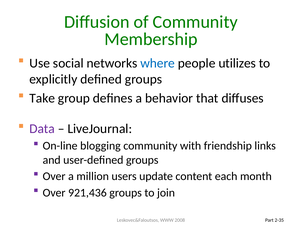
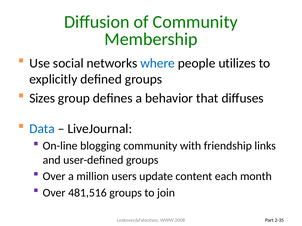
Take: Take -> Sizes (42, 98)
Data colour: purple -> blue (42, 129)
921,436: 921,436 -> 481,516 (87, 193)
